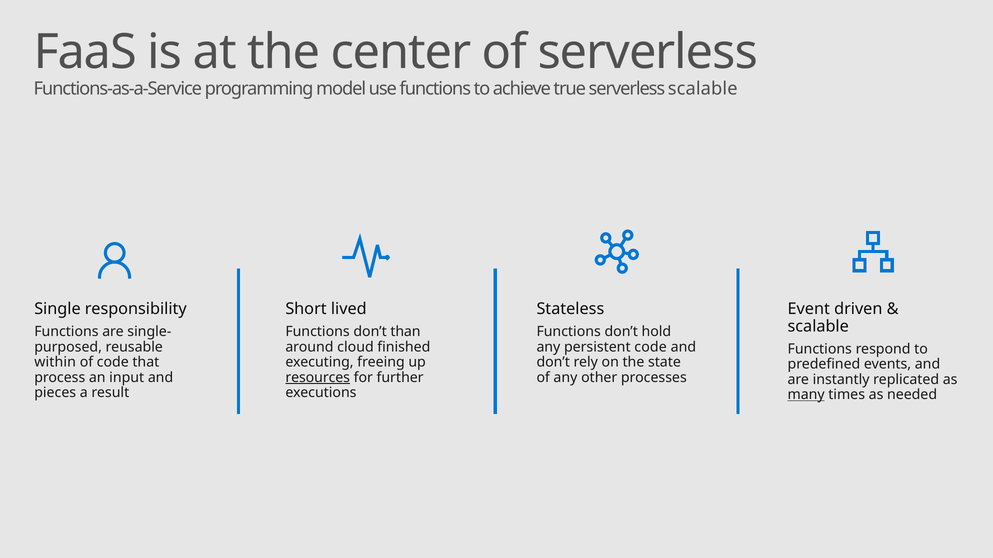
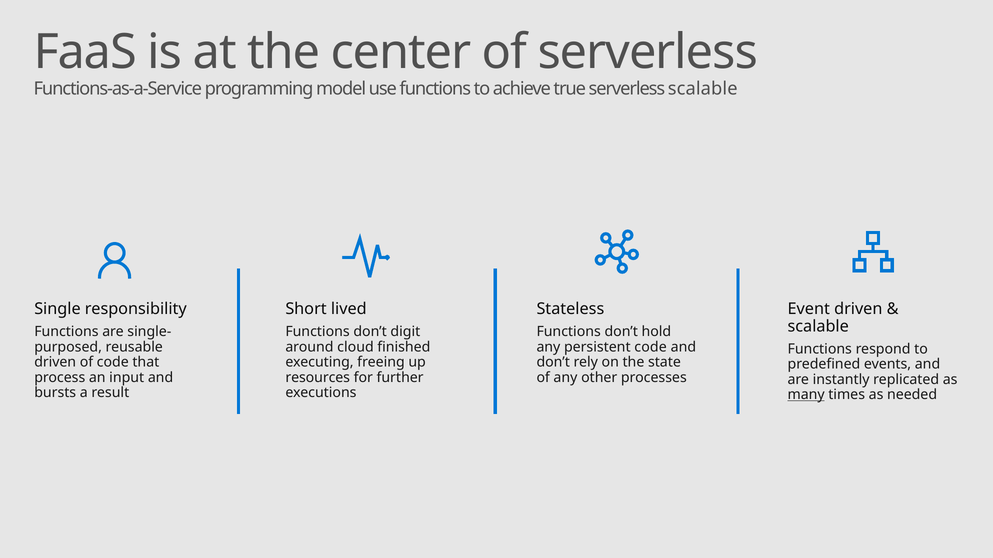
than: than -> digit (405, 332)
within: within -> driven (55, 363)
resources underline: present -> none (318, 378)
pieces: pieces -> bursts (55, 393)
